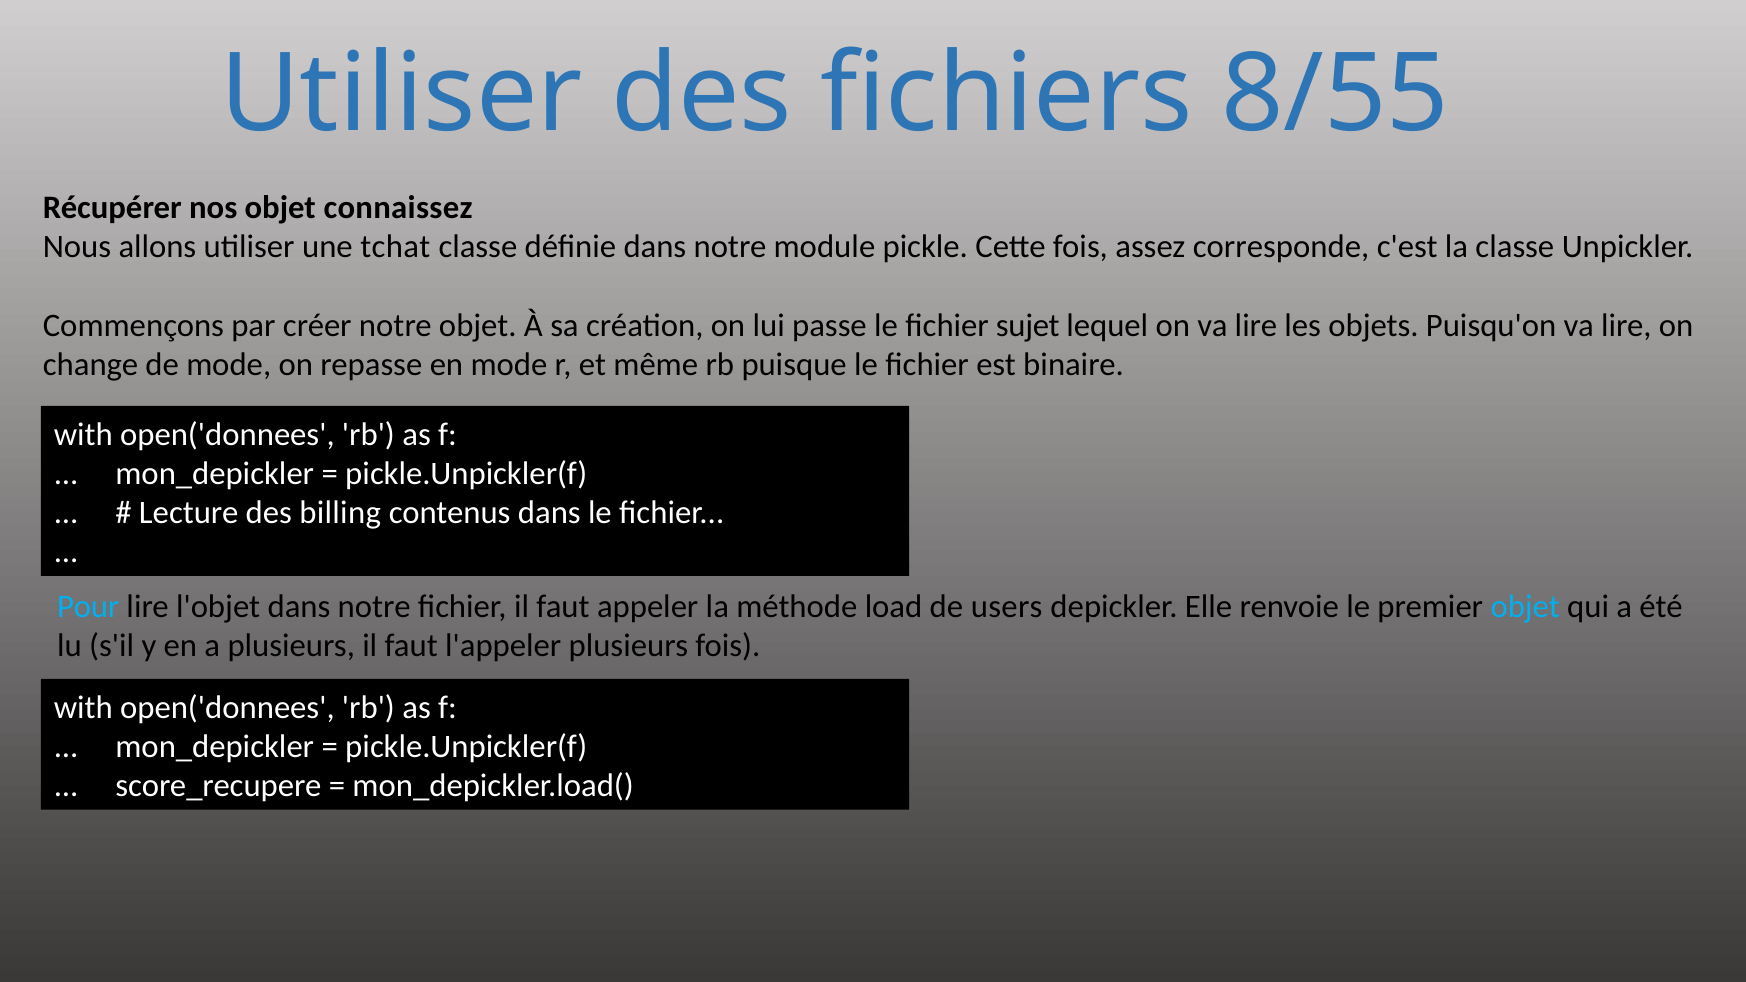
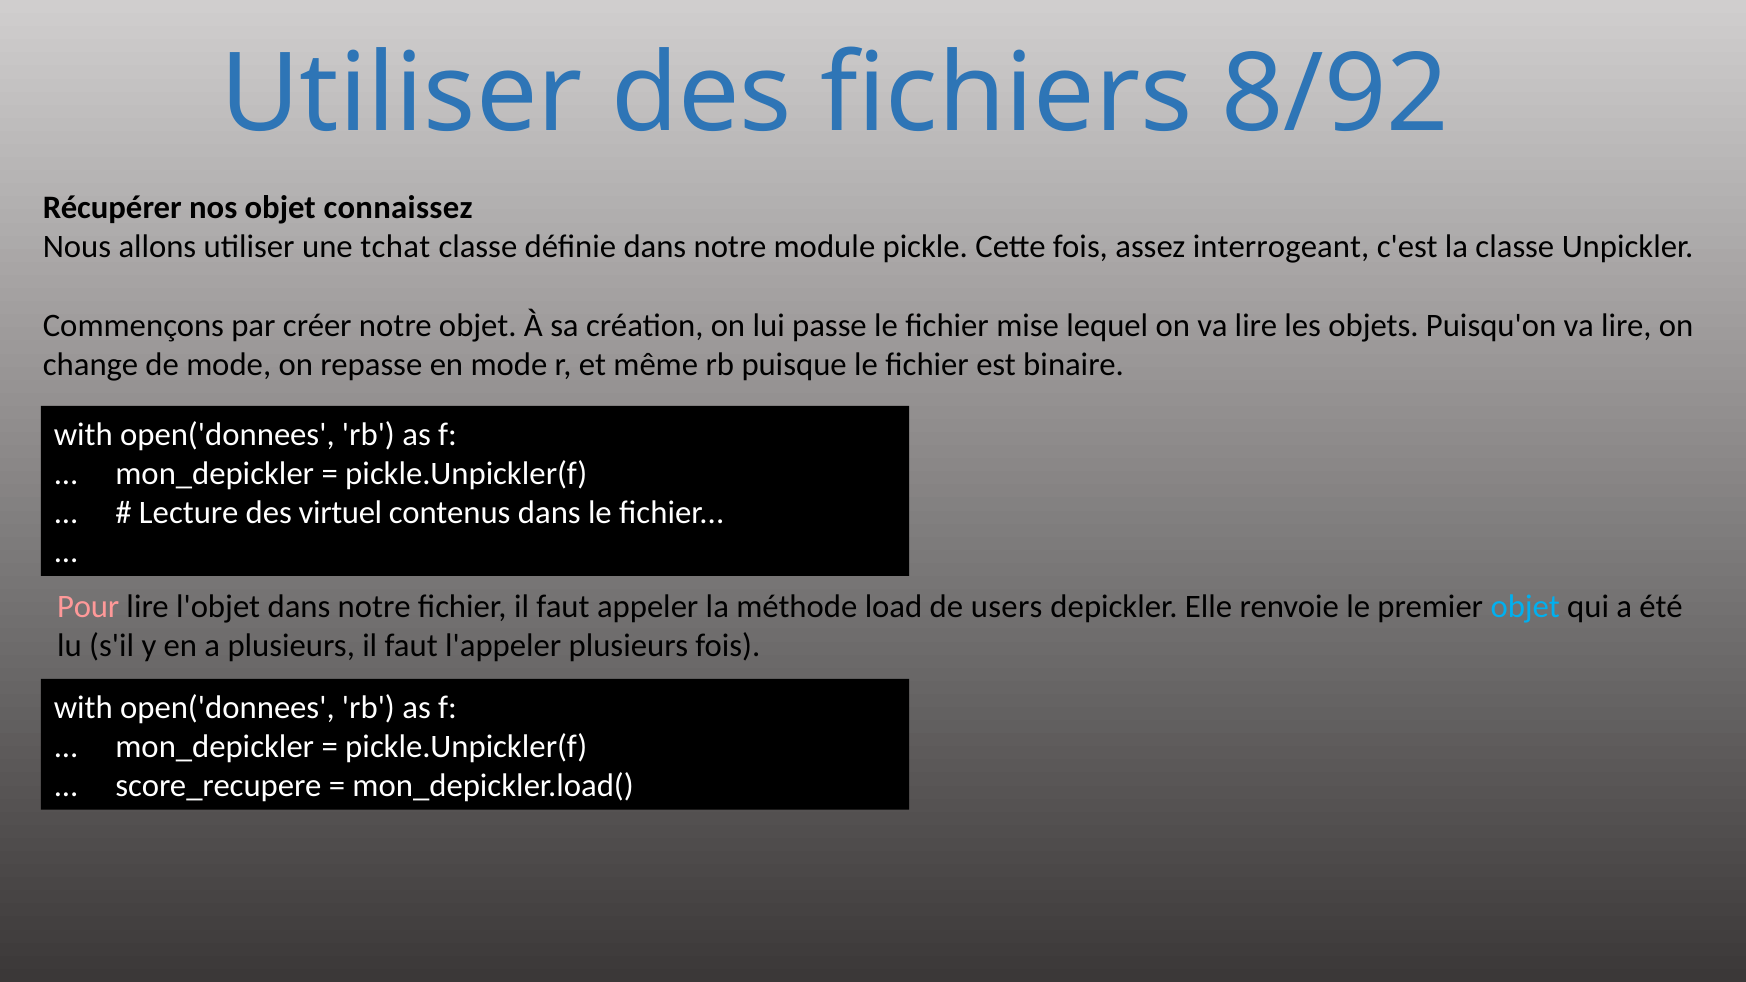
8/55: 8/55 -> 8/92 (1335, 94)
corresponde: corresponde -> interrogeant (1281, 247)
sujet: sujet -> mise (1028, 326)
billing: billing -> virtuel (340, 513)
Pour colour: light blue -> pink (88, 607)
